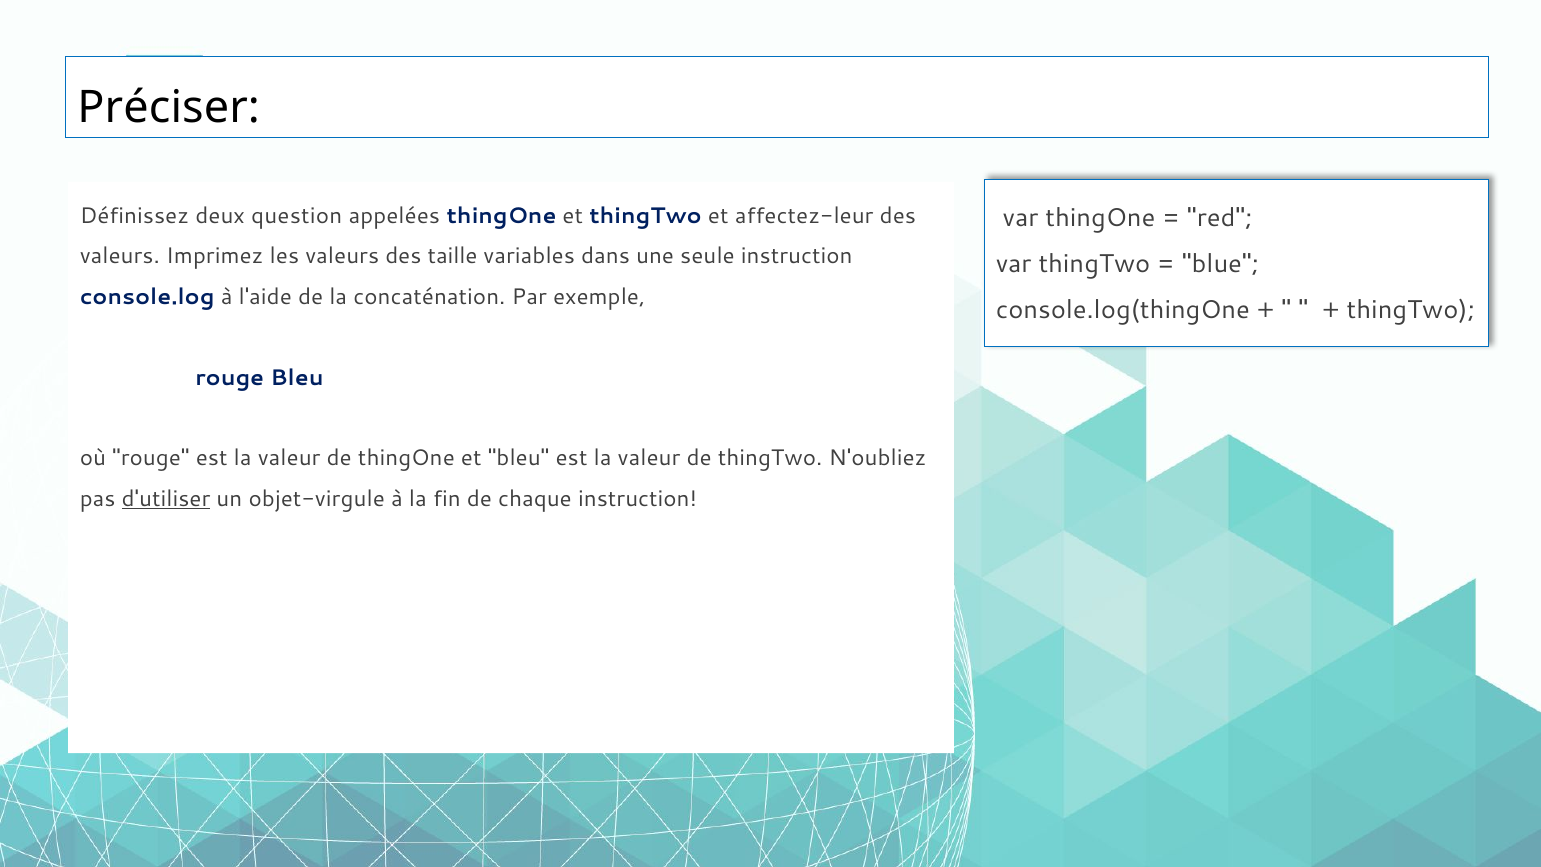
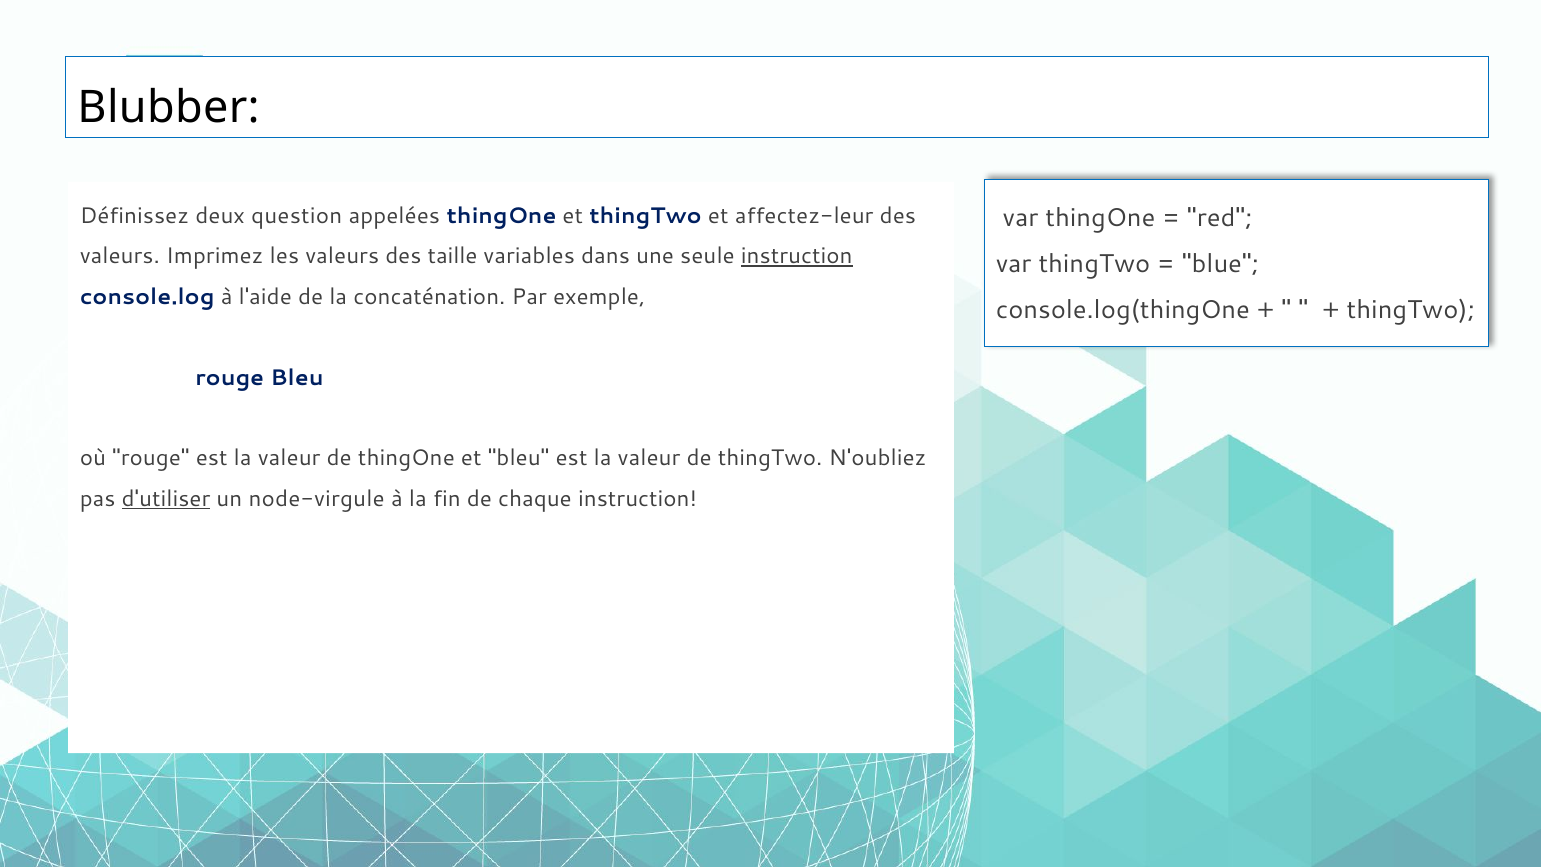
Préciser: Préciser -> Blubber (169, 108)
instruction underline: none -> present (797, 256)
objet-virgule: objet-virgule -> node-virgule (317, 499)
